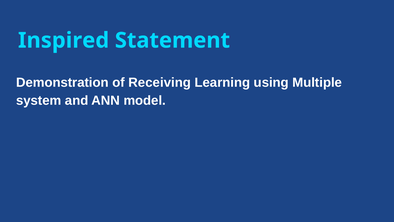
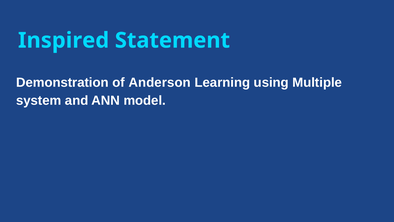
Receiving: Receiving -> Anderson (160, 82)
